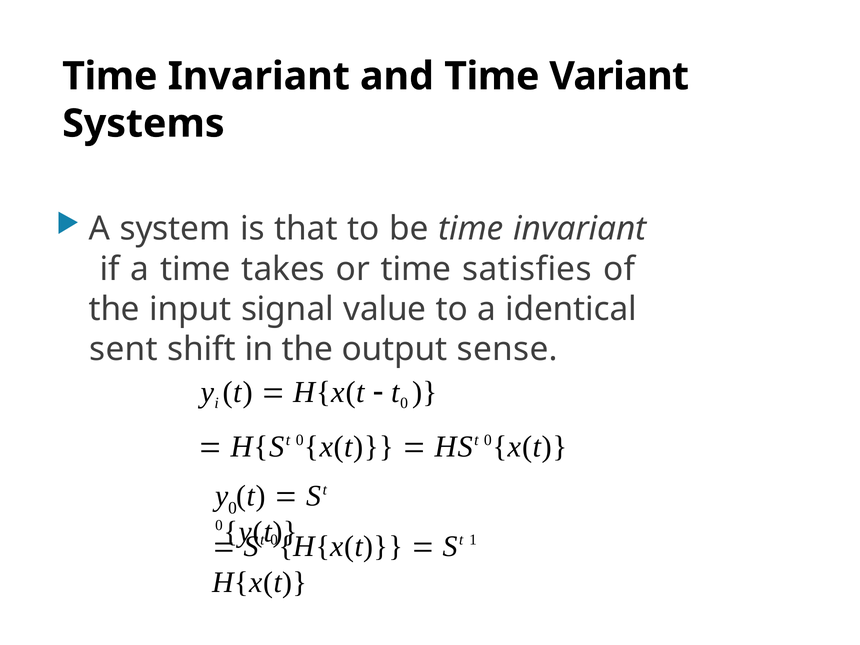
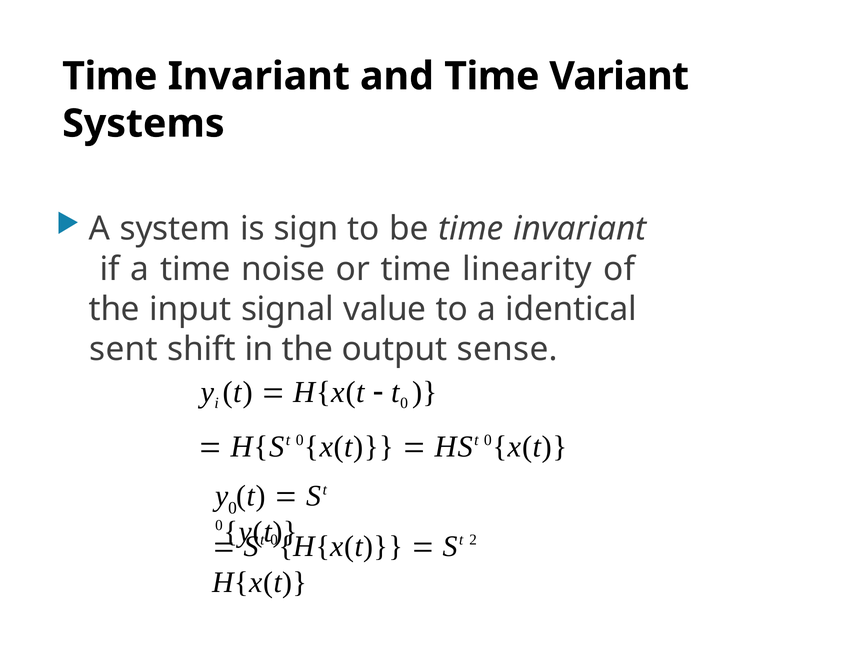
that: that -> sign (306, 229)
takes: takes -> noise (283, 269)
satisfies: satisfies -> linearity (527, 269)
1: 1 -> 2 (473, 540)
